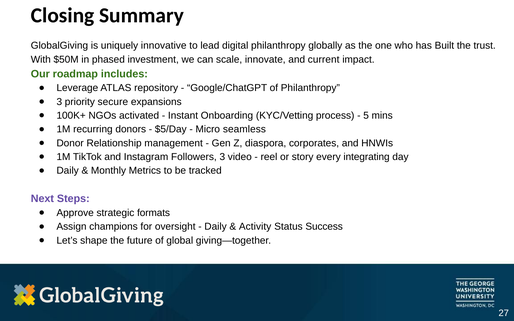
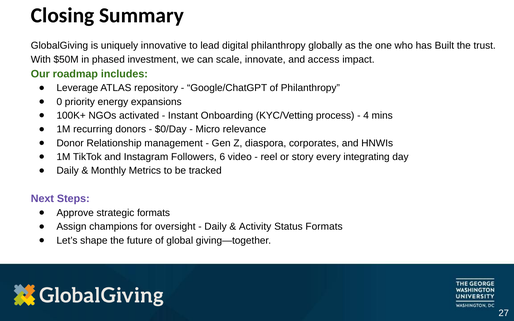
current: current -> access (324, 59)
3: 3 -> 0 (59, 102)
secure: secure -> energy (113, 102)
5: 5 -> 4 (366, 116)
$5/Day: $5/Day -> $0/Day (171, 129)
seamless: seamless -> relevance (244, 129)
Followers 3: 3 -> 6 (222, 157)
Status Success: Success -> Formats (324, 227)
